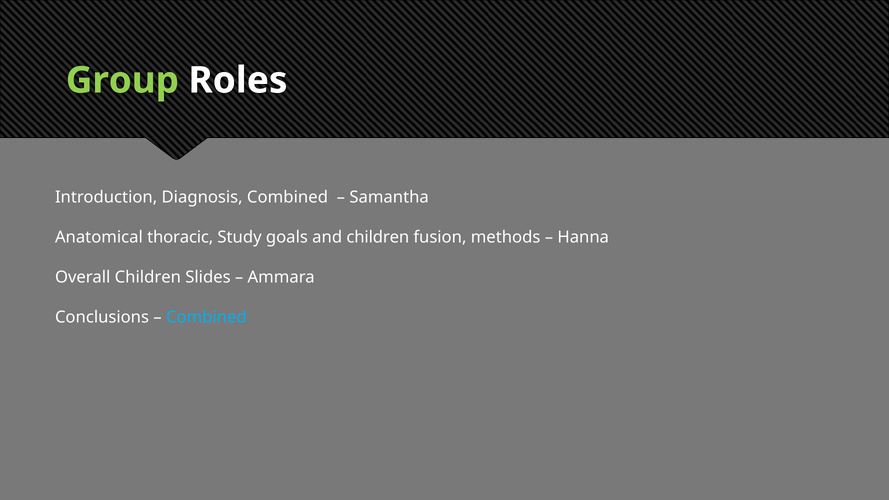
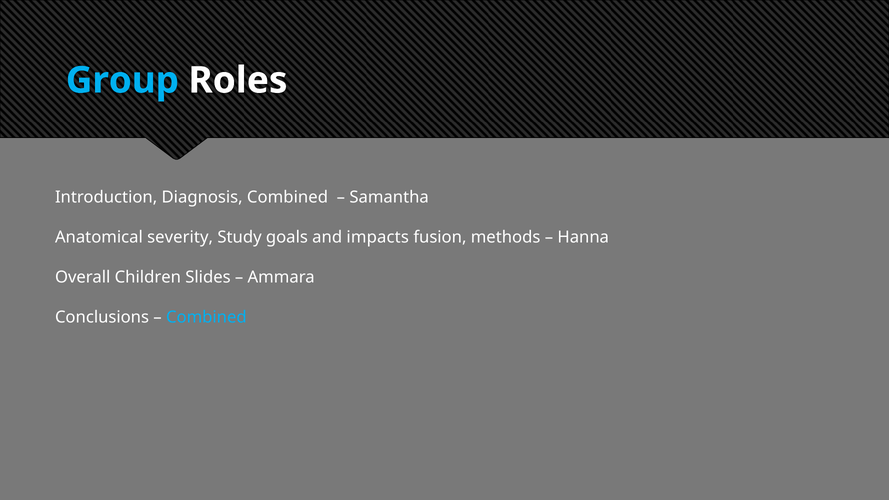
Group colour: light green -> light blue (122, 80)
thoracic: thoracic -> severity (180, 237)
and children: children -> impacts (378, 237)
